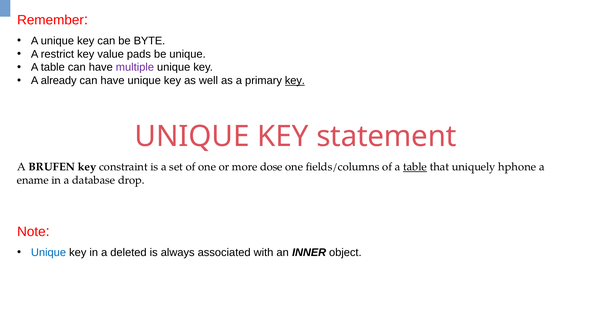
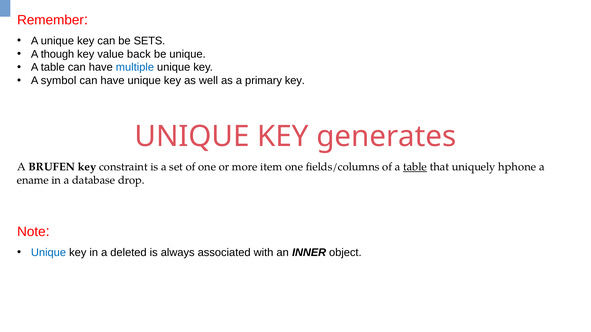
BYTE: BYTE -> SETS (149, 41)
restrict: restrict -> though (57, 54)
pads: pads -> back (139, 54)
multiple colour: purple -> blue (135, 67)
already: already -> symbol (59, 81)
key underline: present -> none (295, 81)
statement: statement -> generates (386, 136)
dose: dose -> item (271, 167)
